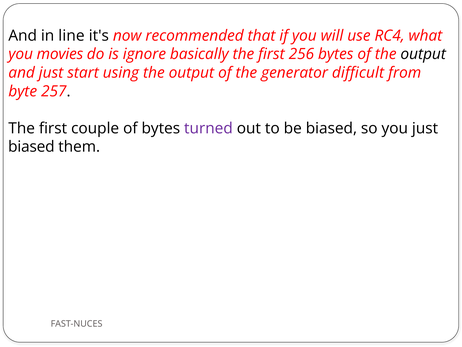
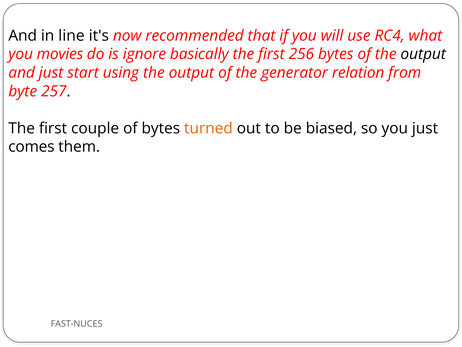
difficult: difficult -> relation (358, 73)
turned colour: purple -> orange (208, 128)
biased: biased -> comes (31, 147)
